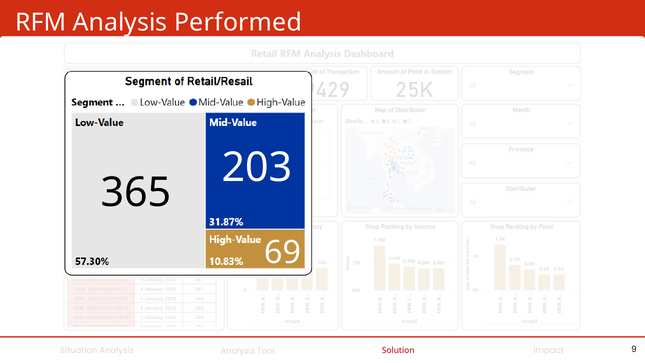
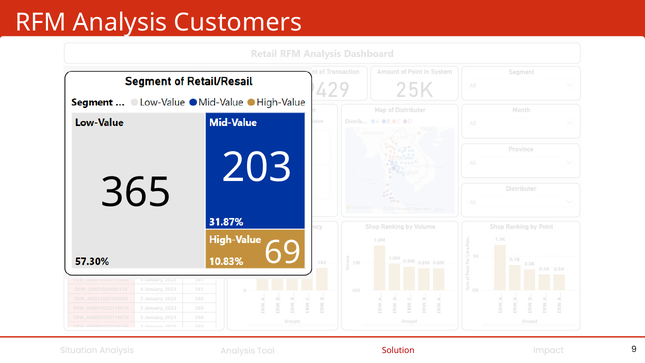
Performed: Performed -> Customers (238, 22)
